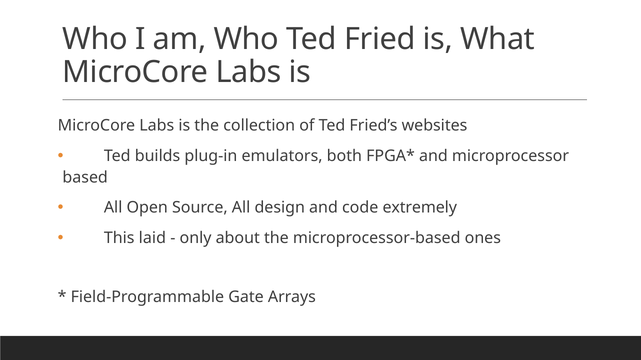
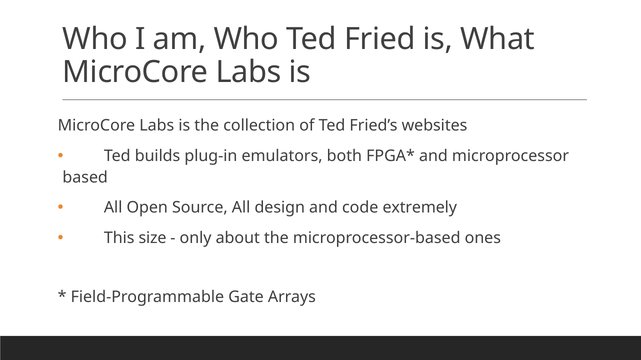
laid: laid -> size (152, 239)
